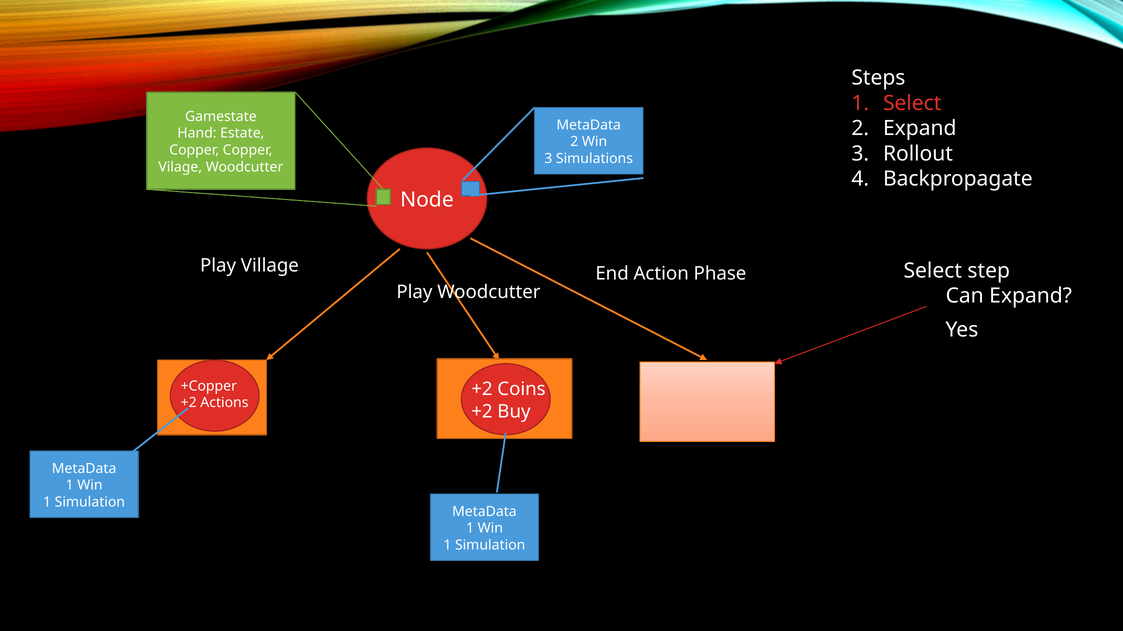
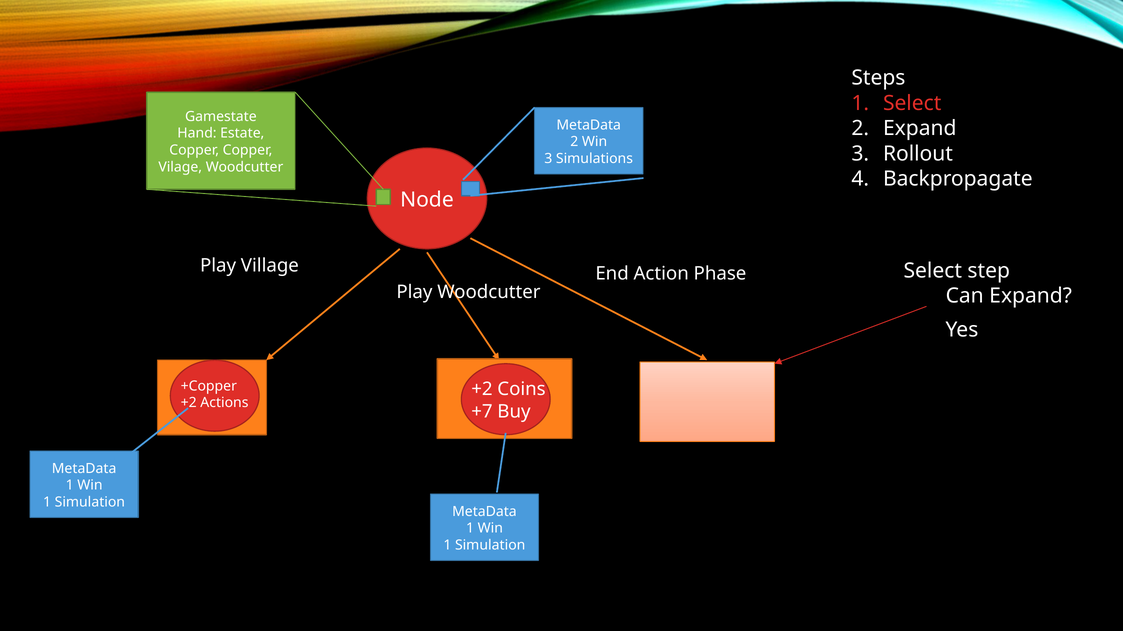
+2: +2 -> +7 (482, 412)
